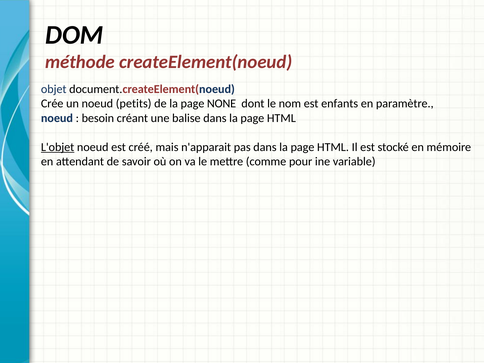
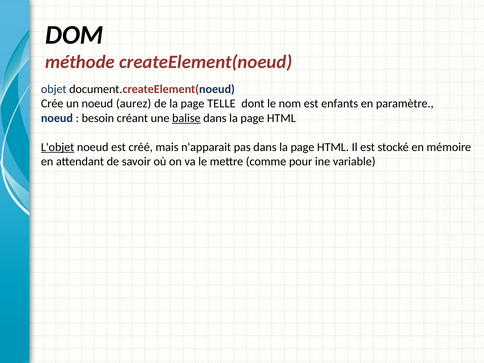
petits: petits -> aurez (134, 104)
NONE: NONE -> TELLE (221, 104)
balise underline: none -> present (186, 118)
